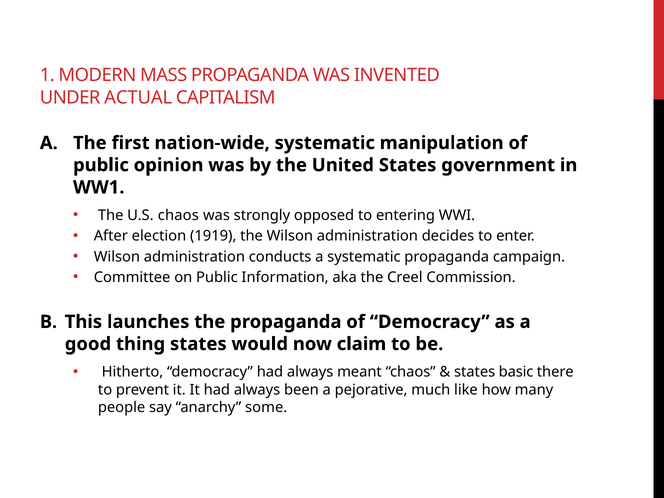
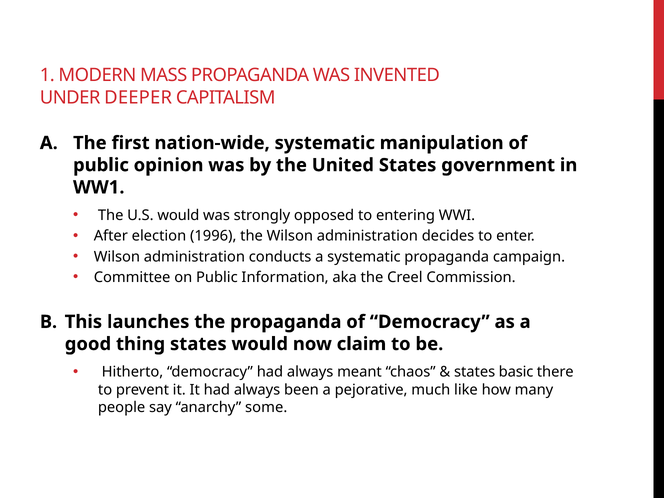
ACTUAL: ACTUAL -> DEEPER (138, 98)
U.S chaos: chaos -> would (178, 215)
1919: 1919 -> 1996 (213, 236)
